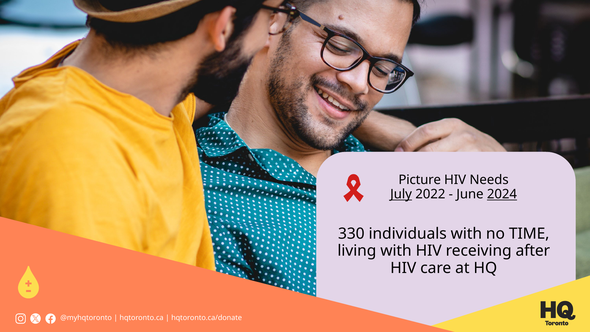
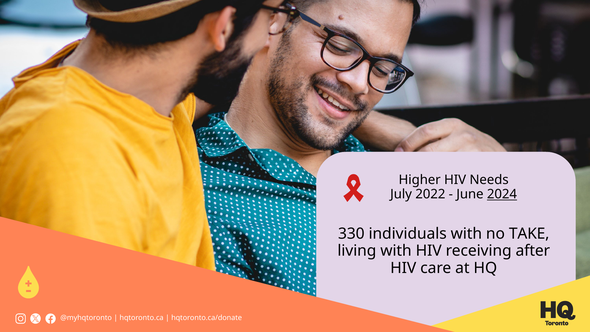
Picture: Picture -> Higher (420, 180)
July underline: present -> none (401, 194)
TIME: TIME -> TAKE (529, 234)
